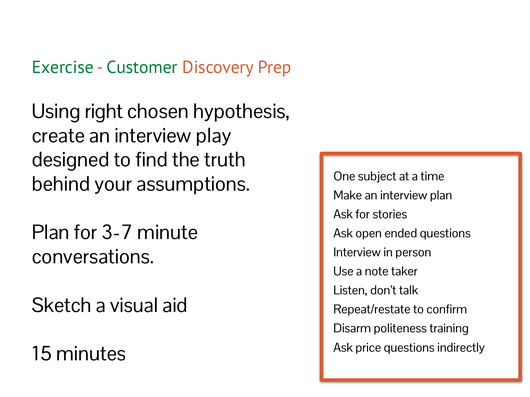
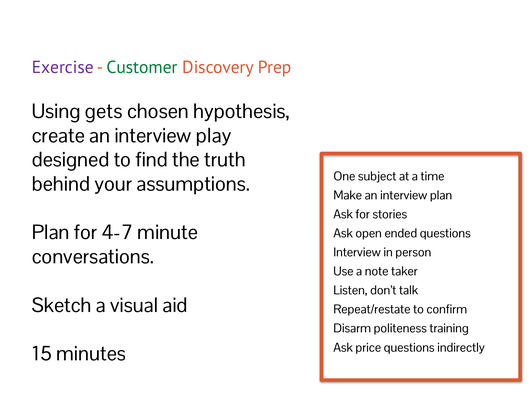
Exercise colour: green -> purple (63, 68)
right: right -> gets (104, 112)
3-7: 3-7 -> 4-7 (117, 233)
